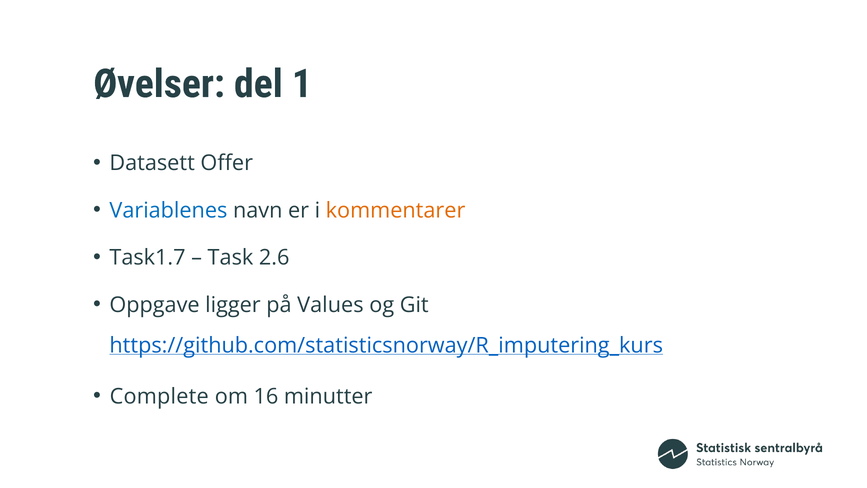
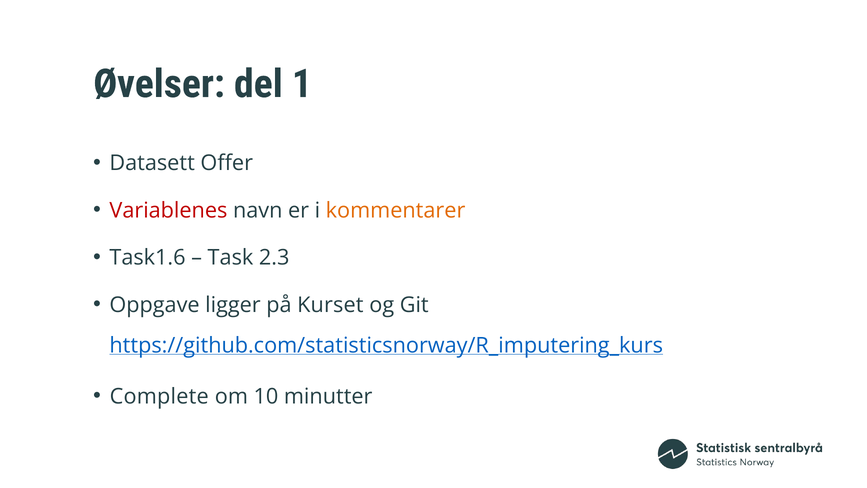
Variablenes colour: blue -> red (168, 210)
Task1.7: Task1.7 -> Task1.6 (148, 258)
2.6: 2.6 -> 2.3 (274, 258)
Values: Values -> Kurset (330, 305)
16: 16 -> 10 (266, 396)
